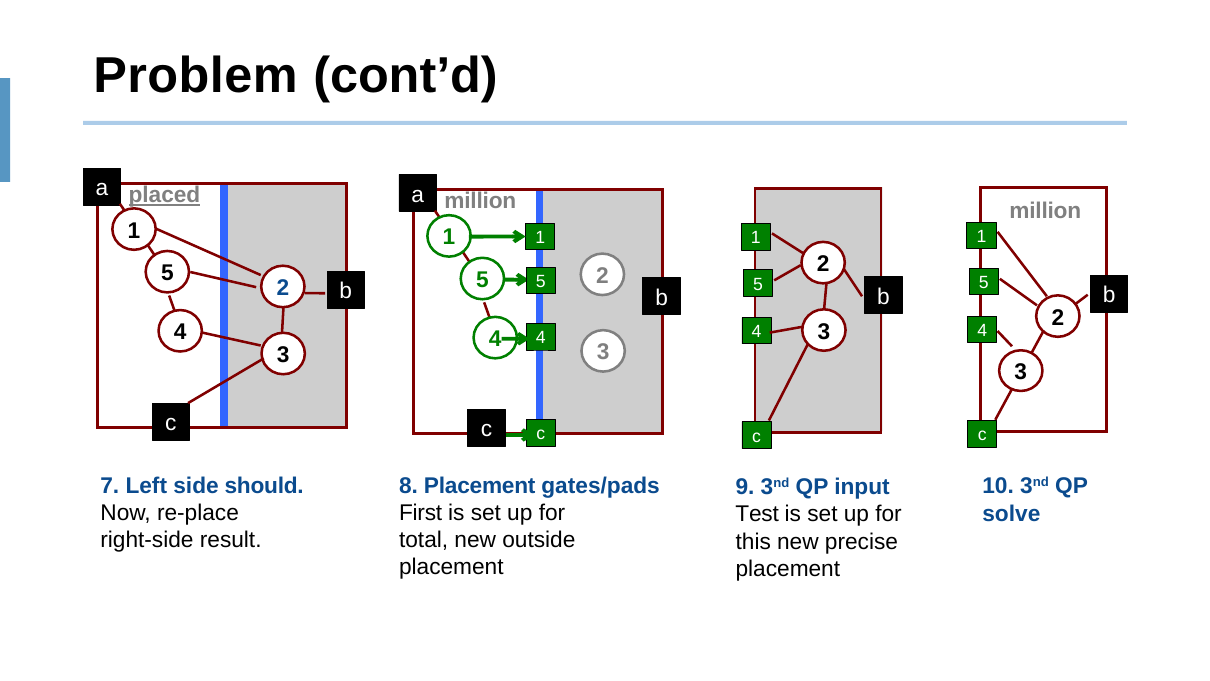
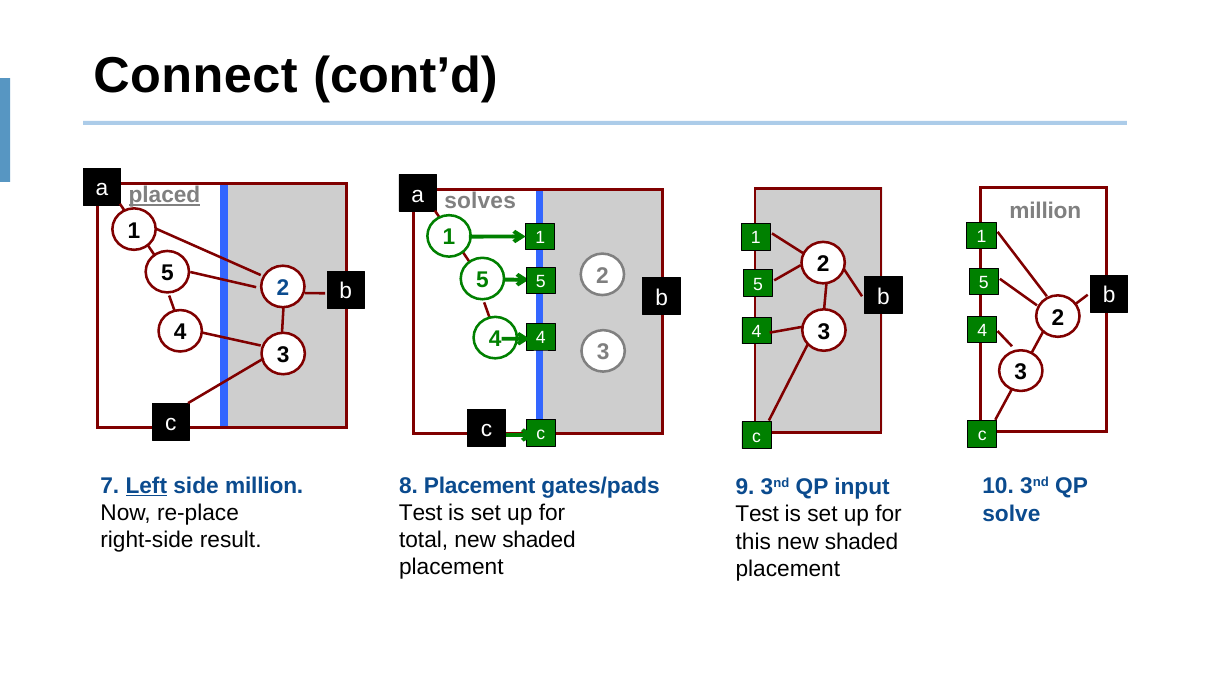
Problem: Problem -> Connect (196, 75)
million: million -> solves (480, 201)
Left underline: none -> present (146, 485)
side should: should -> million (264, 485)
First: First -> Test (421, 513)
outside: outside -> shaded (539, 540)
this new precise: precise -> shaded (862, 541)
